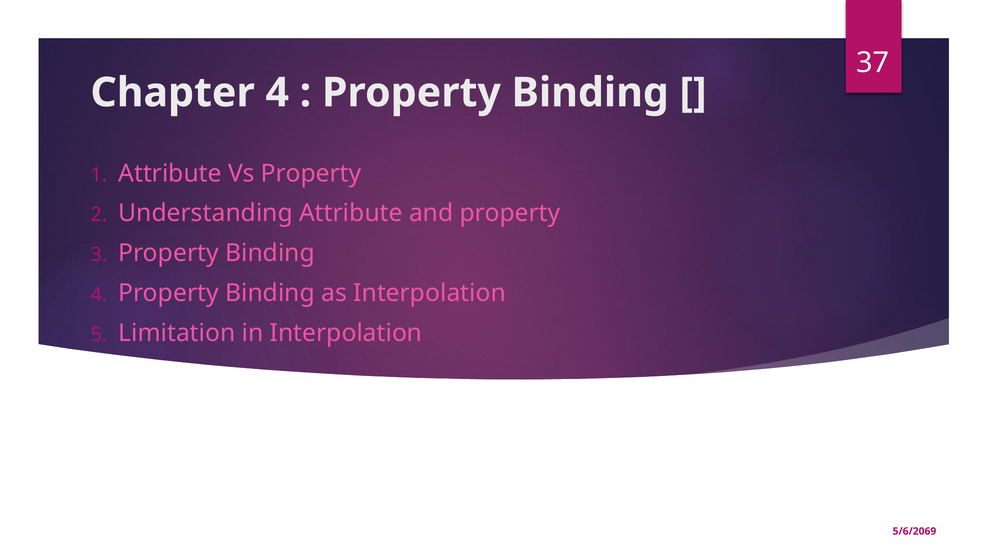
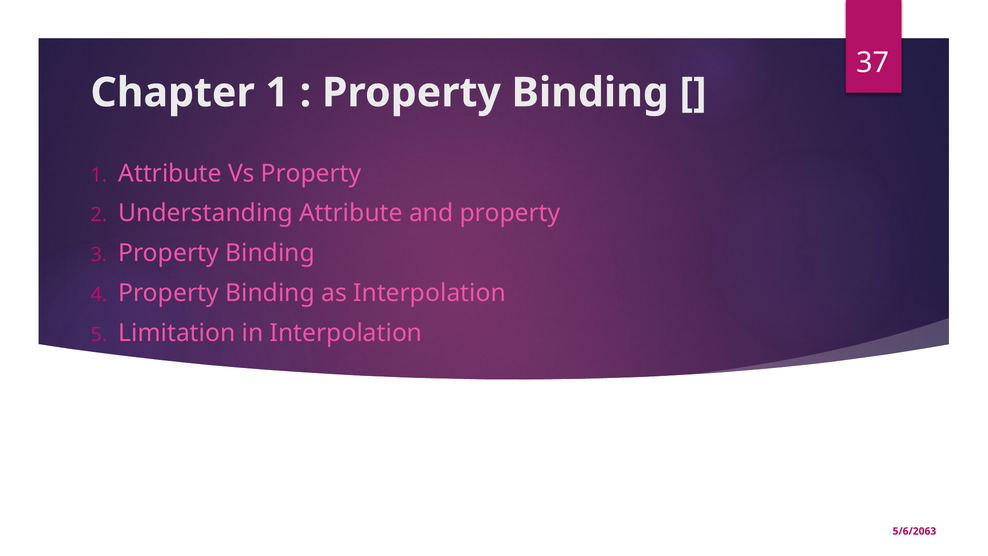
Chapter 4: 4 -> 1 (277, 93)
5/6/2069: 5/6/2069 -> 5/6/2063 (914, 531)
